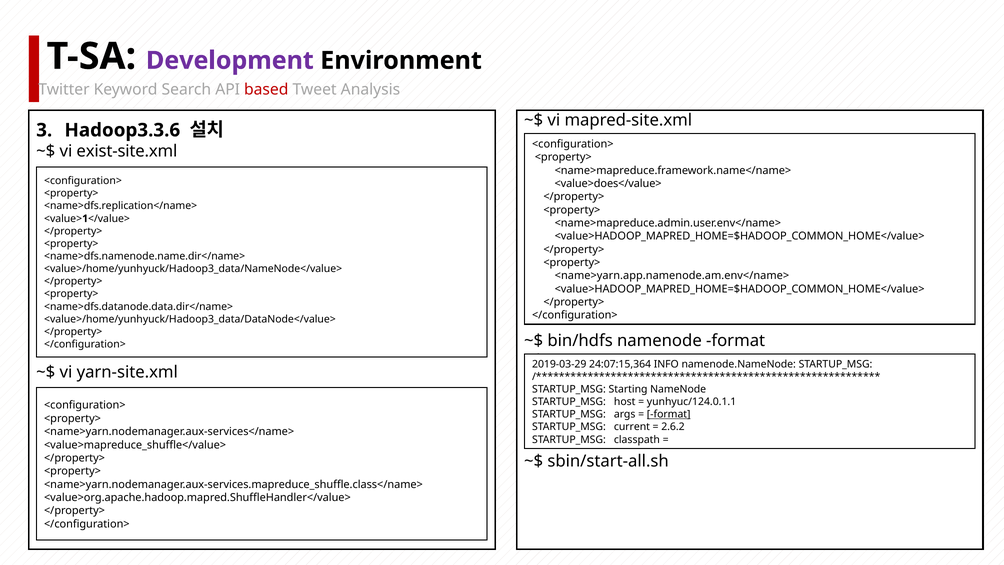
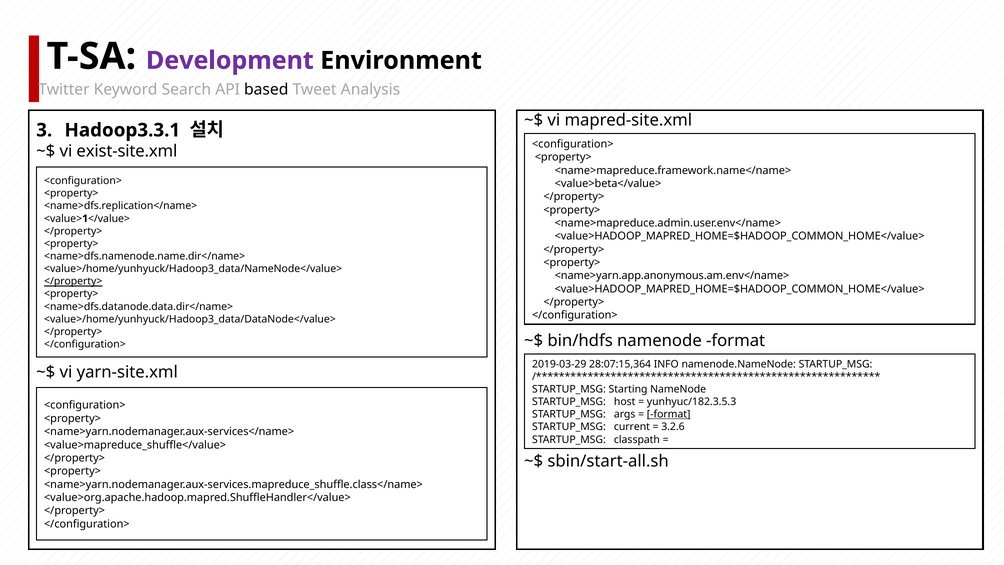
based colour: red -> black (266, 90)
Hadoop3.3.6: Hadoop3.3.6 -> Hadoop3.3.1 (122, 130)
<value>does</value>: <value>does</value> -> <value>beta</value> (608, 184)
<name>yarn.app.namenode.am.env</name>: <name>yarn.app.namenode.am.env</name> -> <name>yarn.app.anonymous.am.env</name> (672, 276)
</property> underline: none -> present (73, 281)
24:07:15,364: 24:07:15,364 -> 28:07:15,364 (620, 364)
yunhyuc/124.0.1.1: yunhyuc/124.0.1.1 -> yunhyuc/182.3.5.3 (692, 402)
2.6.2: 2.6.2 -> 3.2.6 (673, 427)
